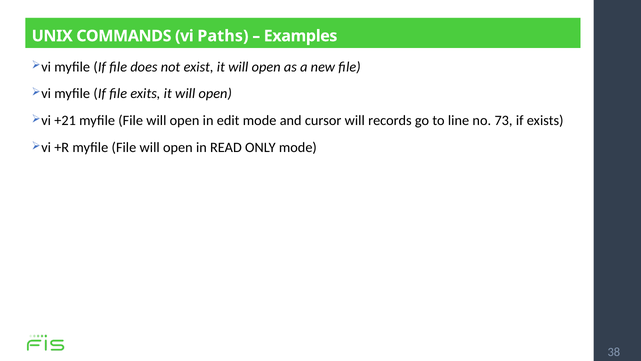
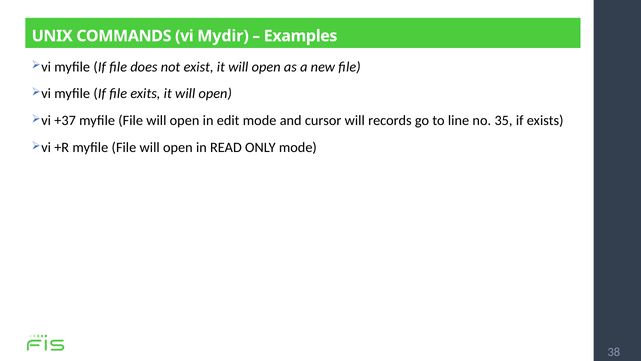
Paths: Paths -> Mydir (223, 36)
+21: +21 -> +37 (65, 121)
73: 73 -> 35 (504, 121)
